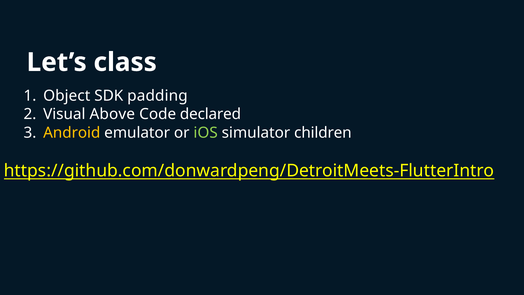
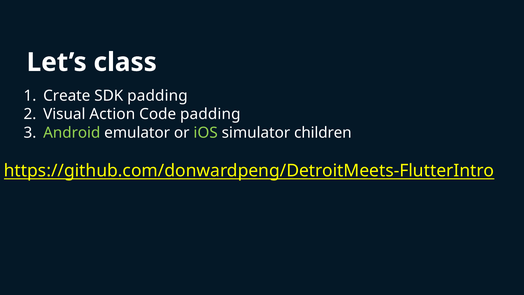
Object: Object -> Create (67, 96)
Above: Above -> Action (112, 114)
Code declared: declared -> padding (210, 114)
Android colour: yellow -> light green (72, 133)
